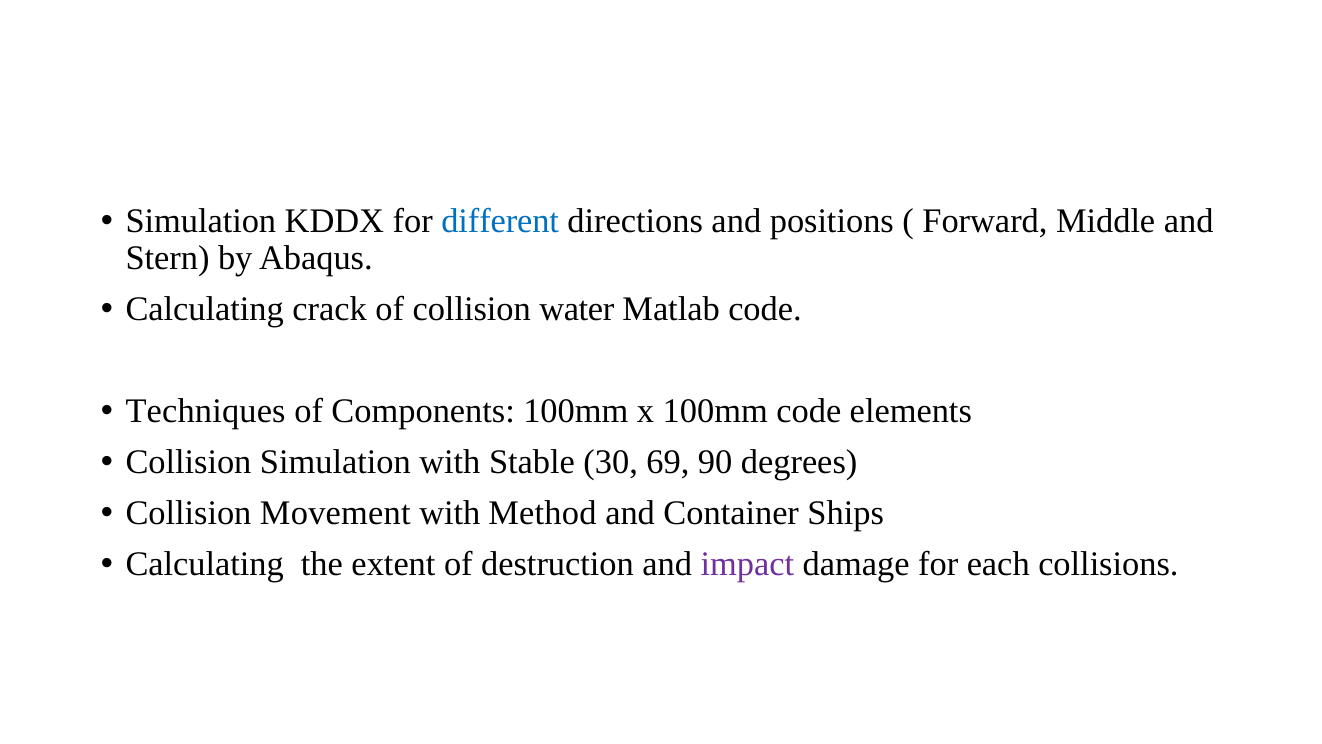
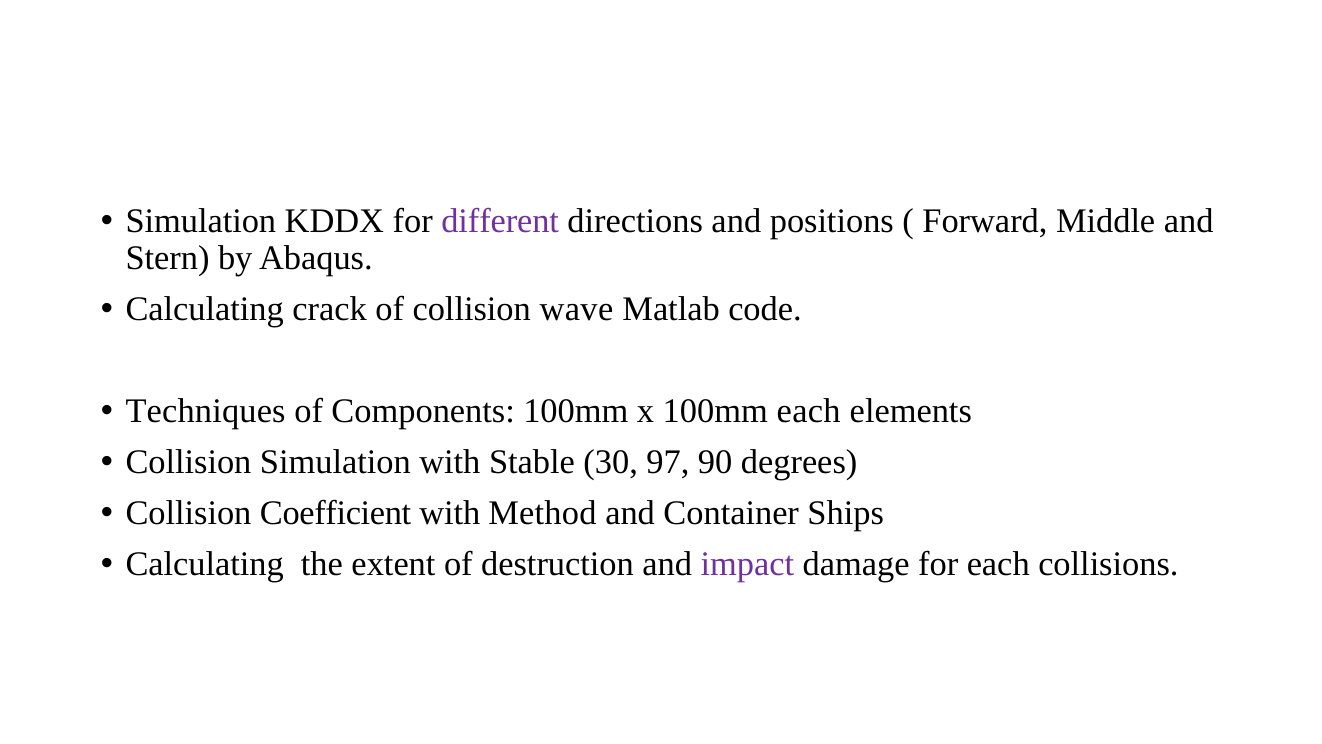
different colour: blue -> purple (500, 221)
water: water -> wave (576, 309)
100mm code: code -> each (809, 411)
69: 69 -> 97 (668, 462)
Movement: Movement -> Coefficient (336, 513)
